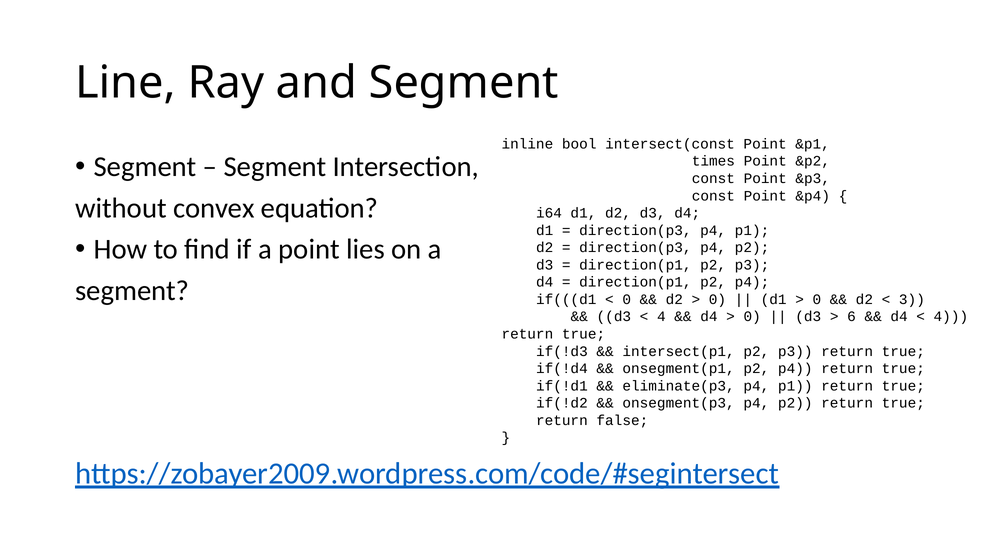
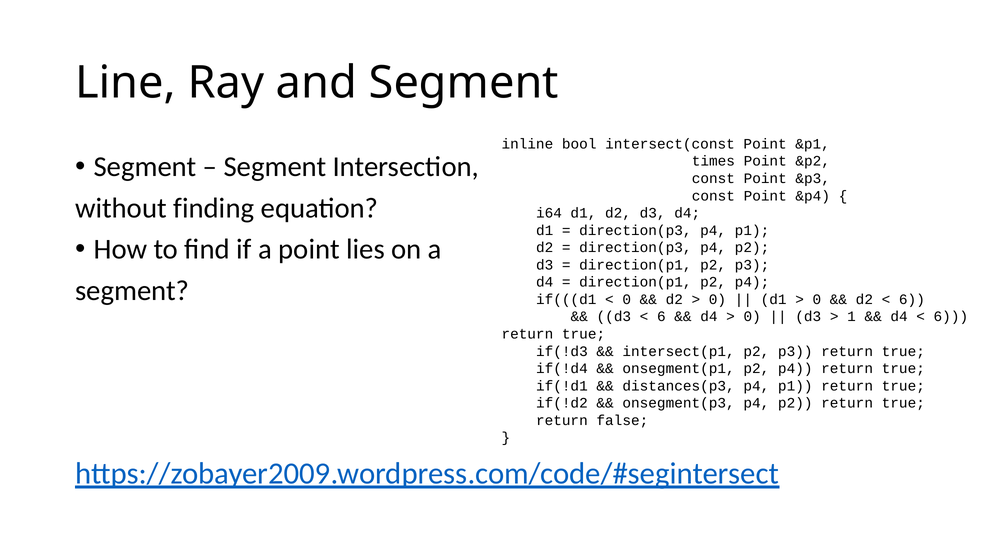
convex: convex -> finding (214, 208)
3: 3 -> 6 (912, 299)
4: 4 -> 6 (661, 316)
6: 6 -> 1 (851, 316)
4: 4 -> 6 (951, 316)
eliminate(p3: eliminate(p3 -> distances(p3 (679, 386)
